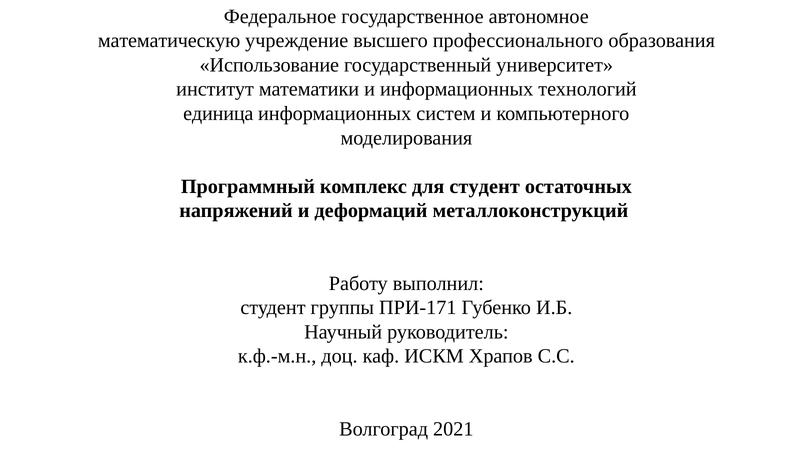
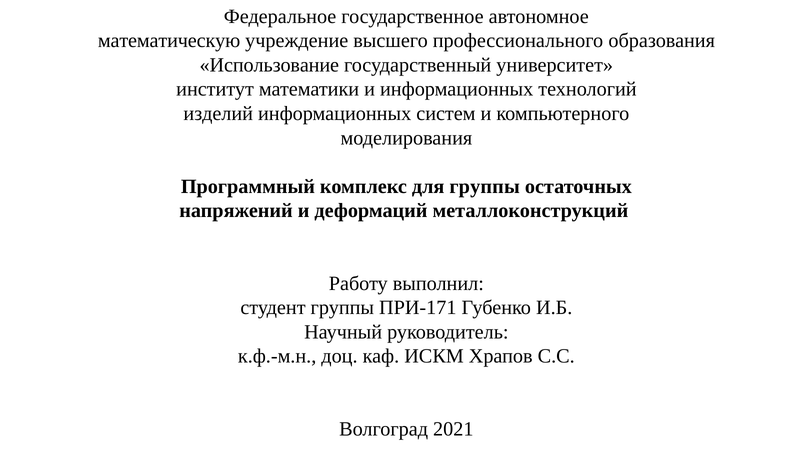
единица: единица -> изделий (218, 113)
для студент: студент -> группы (485, 186)
